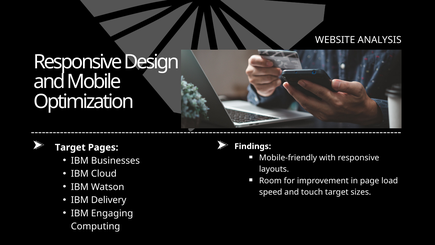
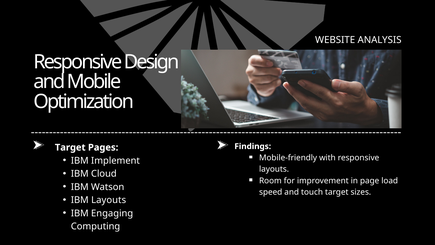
Businesses: Businesses -> Implement (115, 160)
IBM Delivery: Delivery -> Layouts (109, 200)
